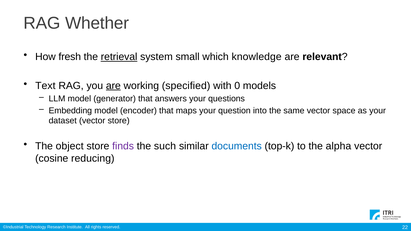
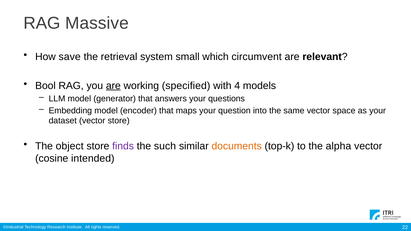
Whether: Whether -> Massive (97, 23)
fresh: fresh -> save (70, 57)
retrieval underline: present -> none (119, 57)
knowledge: knowledge -> circumvent (257, 57)
Text: Text -> Bool (45, 86)
0: 0 -> 4 (237, 86)
documents colour: blue -> orange (237, 146)
reducing: reducing -> intended (93, 159)
